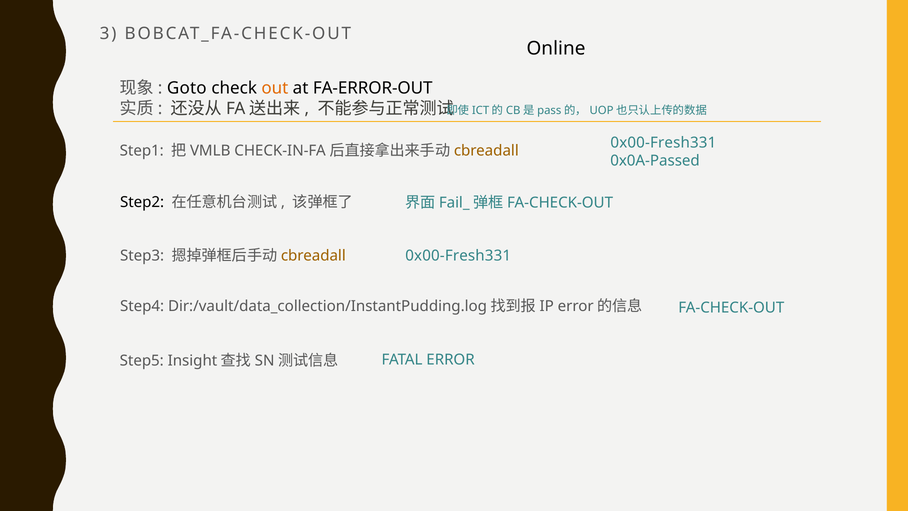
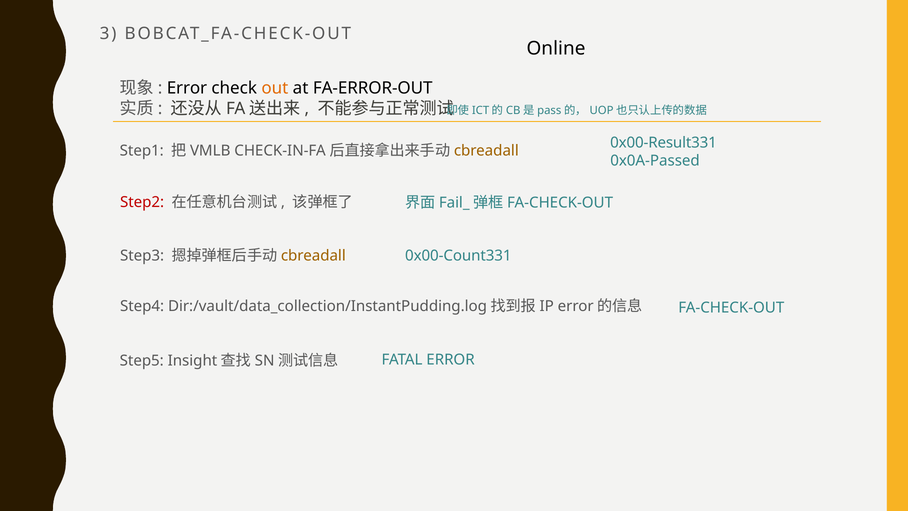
Goto: Goto -> Error (187, 88)
0x00-Fresh331: 0x00-Fresh331 -> 0x00-Result331 (664, 143)
Step2 colour: black -> red (142, 202)
0x00-Fresh331: 0x00-Fresh331 -> 0x00-Count331 (458, 255)
